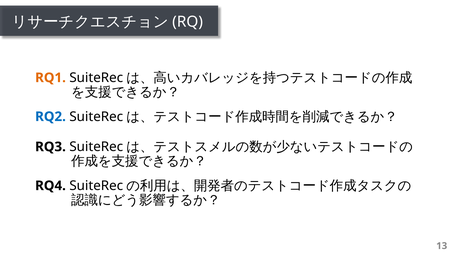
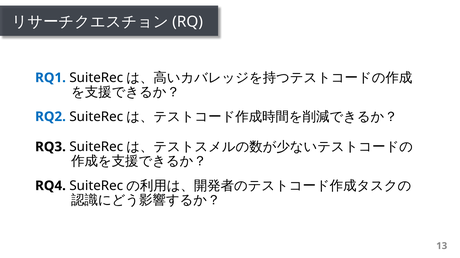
RQ1 colour: orange -> blue (50, 78)
